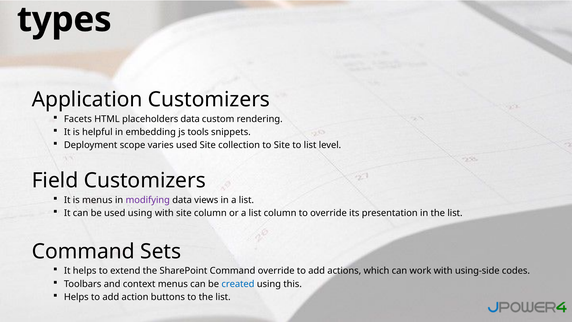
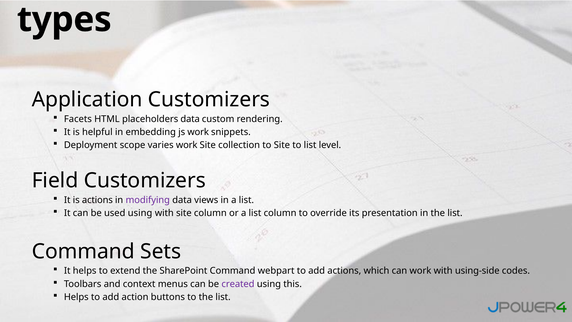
js tools: tools -> work (198, 132)
varies used: used -> work (187, 145)
is menus: menus -> actions (97, 200)
Command override: override -> webpart (276, 271)
created colour: blue -> purple (238, 284)
